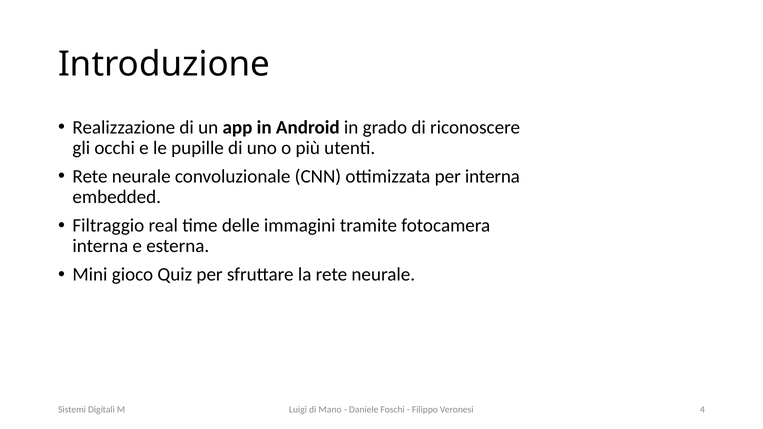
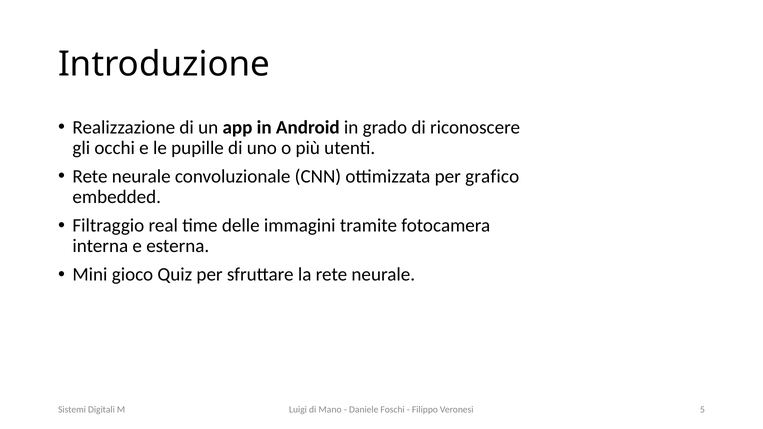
per interna: interna -> grafico (492, 176)
4: 4 -> 5 (702, 410)
